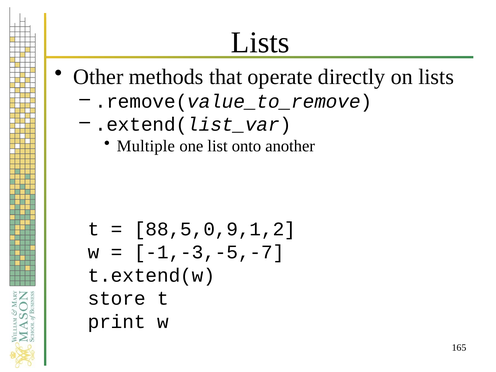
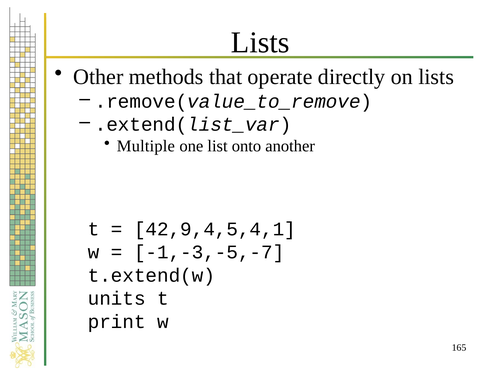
88,5,0,9,1,2: 88,5,0,9,1,2 -> 42,9,4,5,4,1 (215, 229)
store: store -> units (117, 299)
